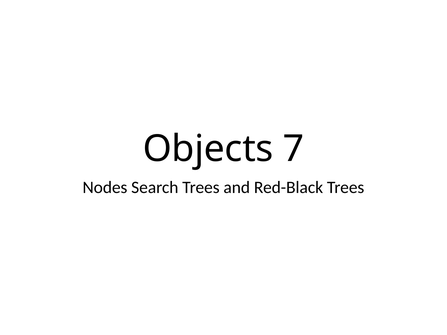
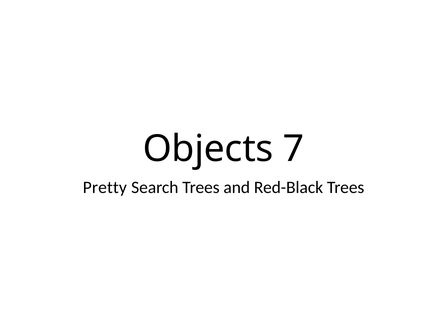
Nodes: Nodes -> Pretty (105, 188)
